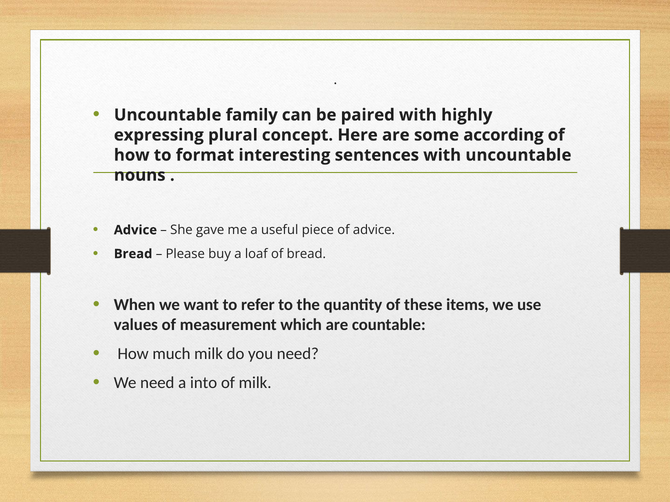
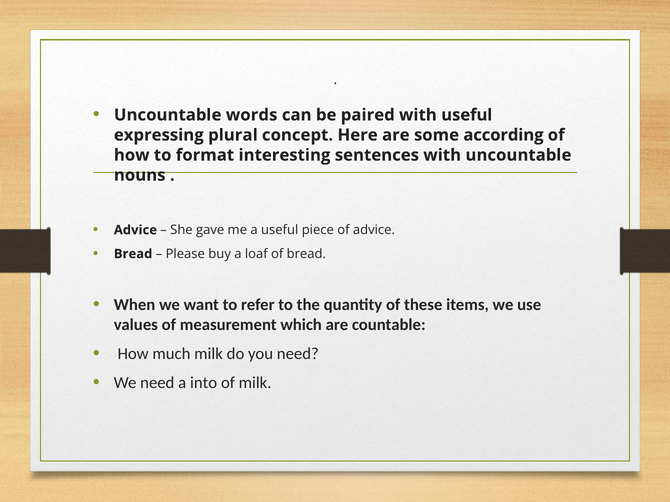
family: family -> words (252, 115)
with highly: highly -> useful (467, 115)
